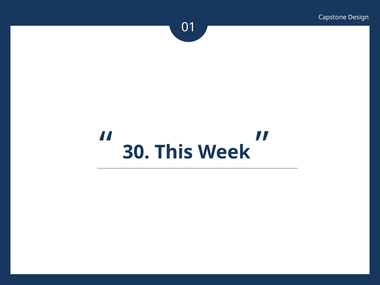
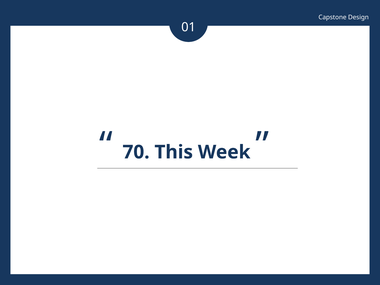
30: 30 -> 70 (136, 152)
